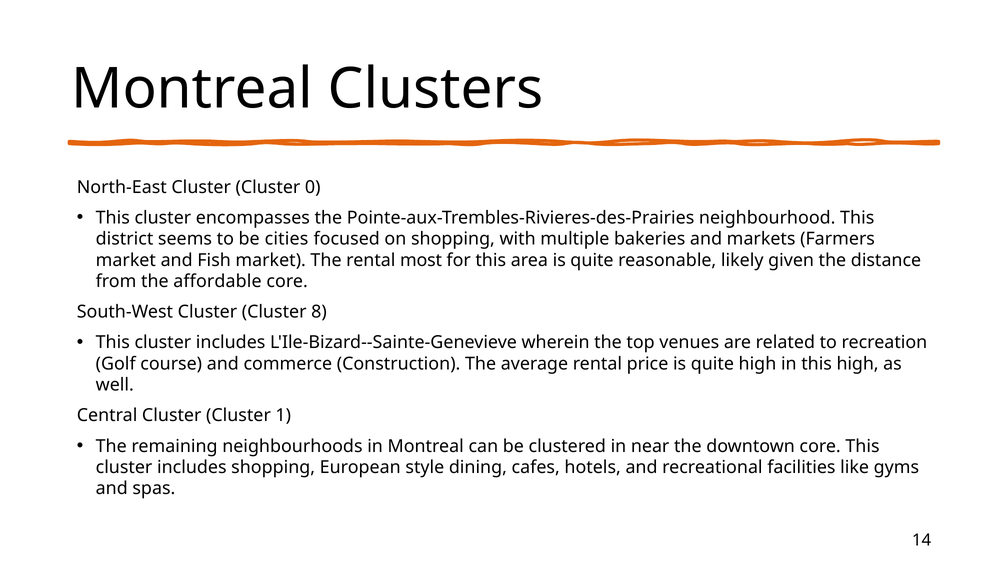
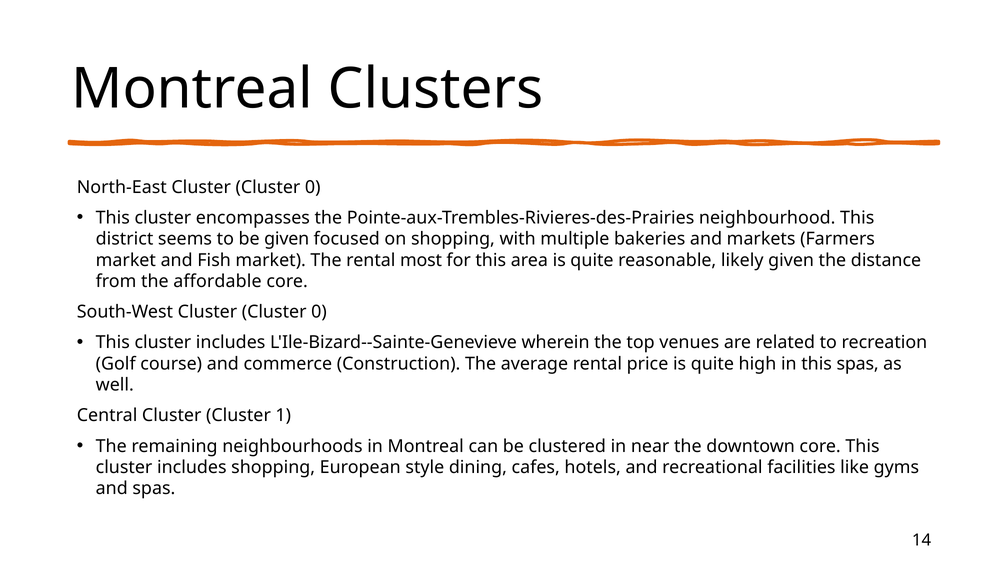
be cities: cities -> given (287, 239)
South-West Cluster Cluster 8: 8 -> 0 (319, 312)
this high: high -> spas (858, 364)
